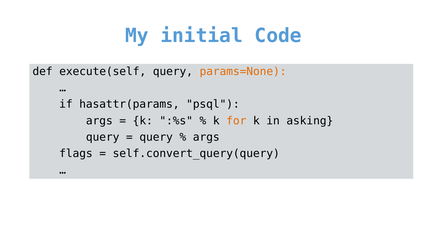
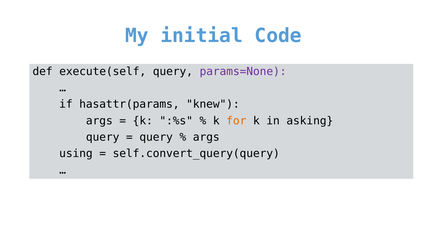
params=None colour: orange -> purple (243, 71)
psql: psql -> knew (213, 104)
flags: flags -> using (76, 154)
